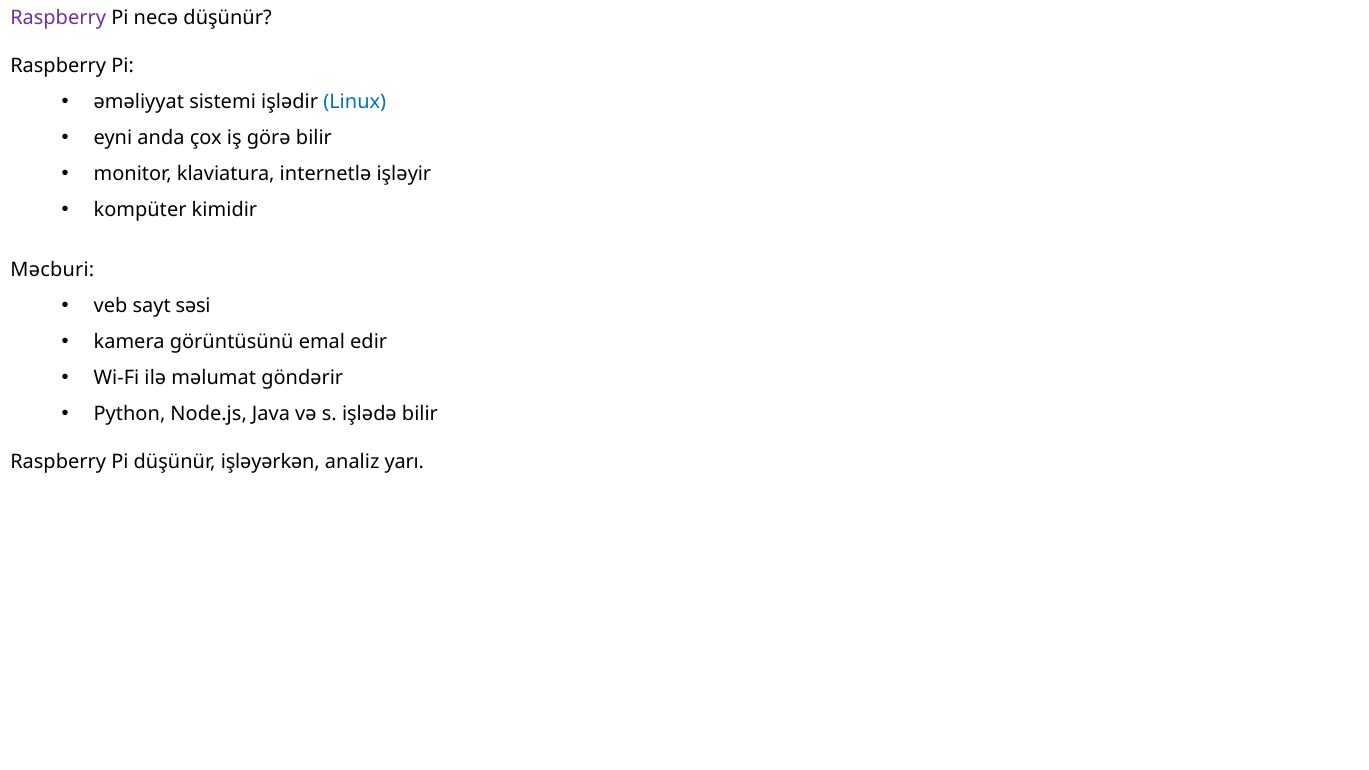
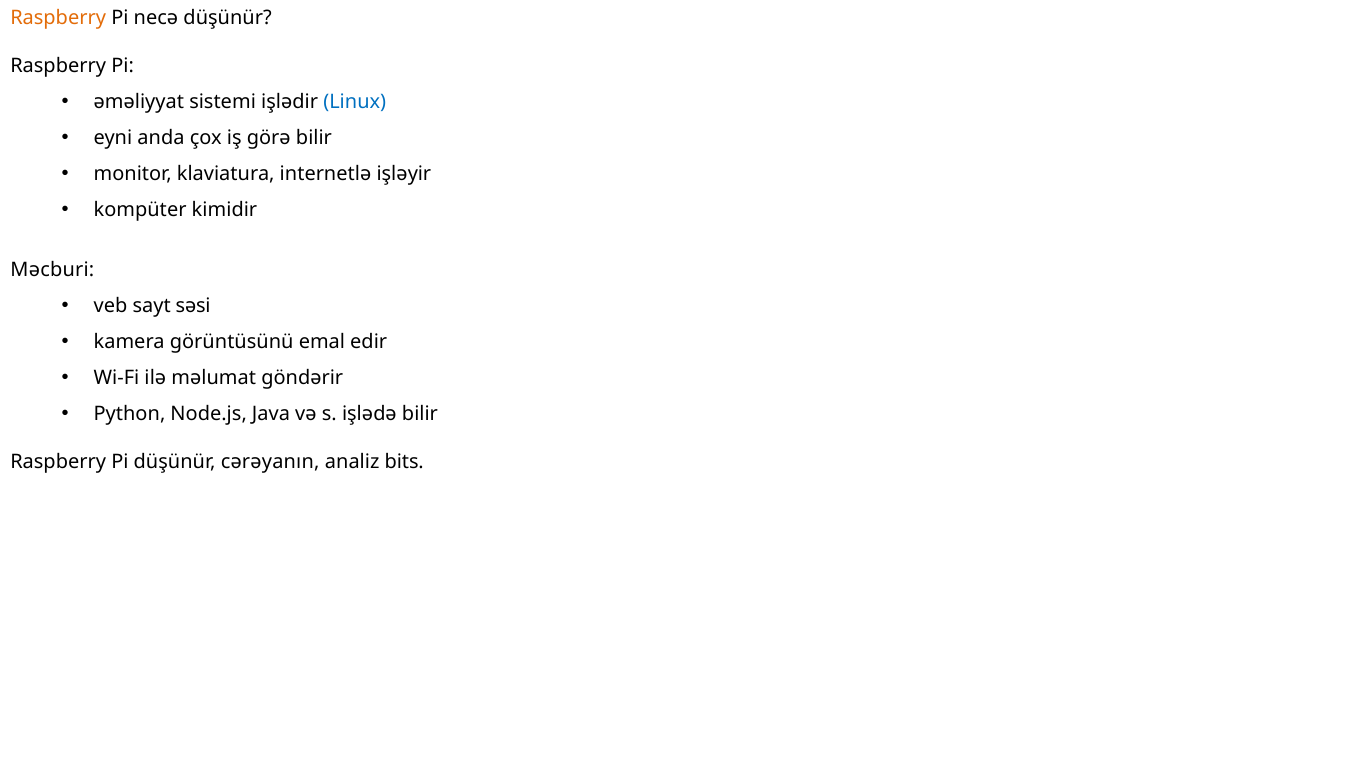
Raspberry colour: purple -> orange (58, 18)
işləyərkən: işləyərkən -> cərəyanın (270, 462)
yarı: yarı -> bits (404, 462)
